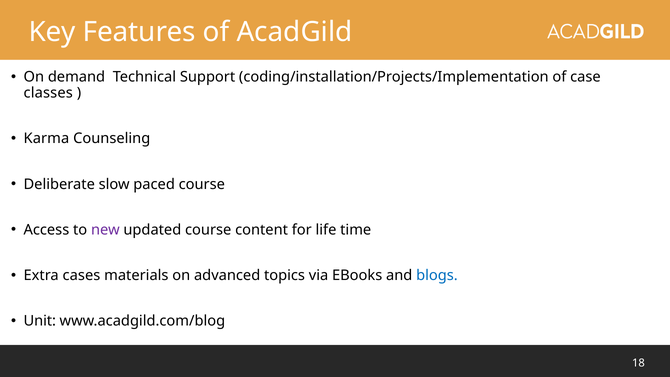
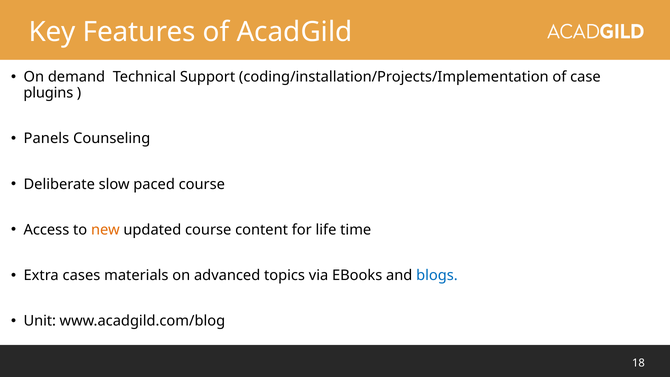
classes: classes -> plugins (48, 93)
Karma: Karma -> Panels (46, 139)
new colour: purple -> orange (105, 230)
